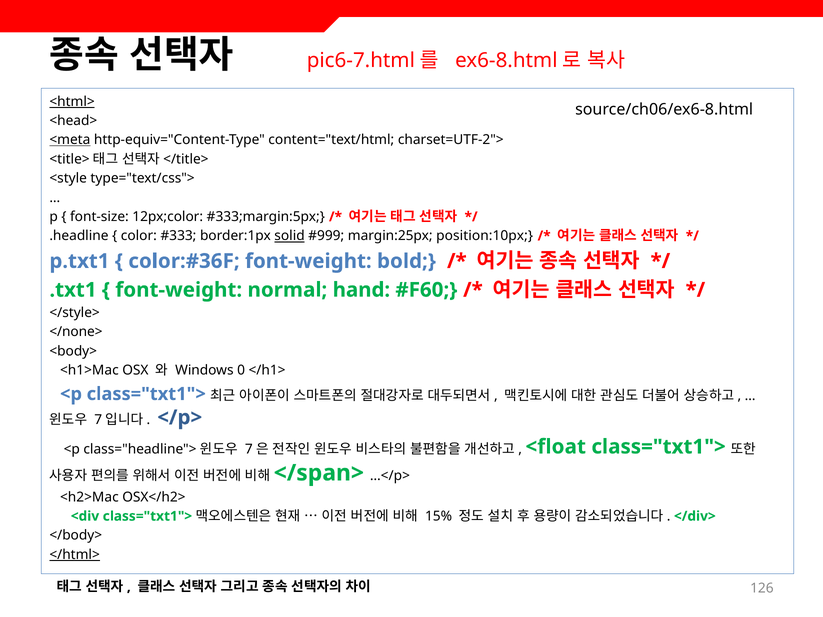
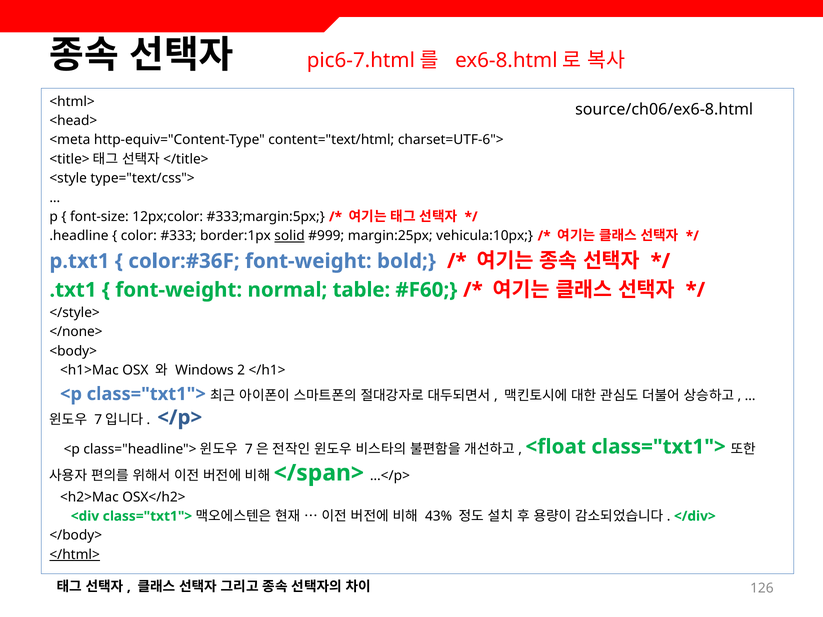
<html> underline: present -> none (72, 102)
<meta underline: present -> none (70, 140)
charset=UTF-2">: charset=UTF-2"> -> charset=UTF-6"> (451, 140)
position:10px: position:10px -> vehicula:10px (485, 236)
hand: hand -> table (361, 290)
0: 0 -> 2 (241, 371)
15%: 15% -> 43% (439, 516)
